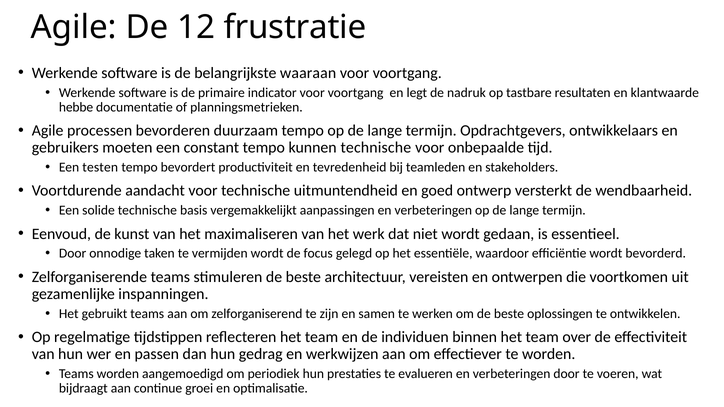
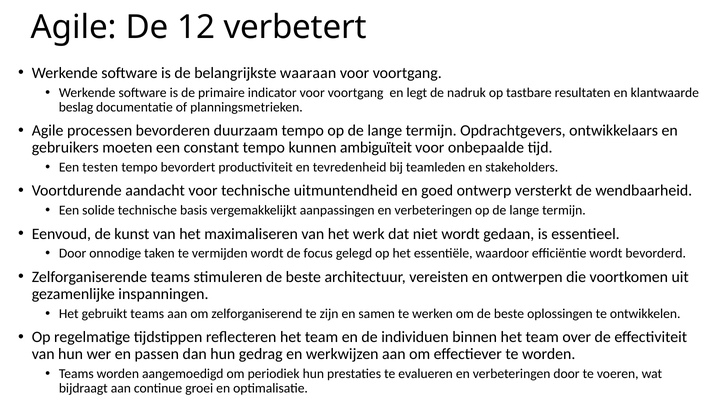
frustratie: frustratie -> verbetert (295, 27)
hebbe: hebbe -> beslag (76, 107)
kunnen technische: technische -> ambiguïteit (376, 148)
